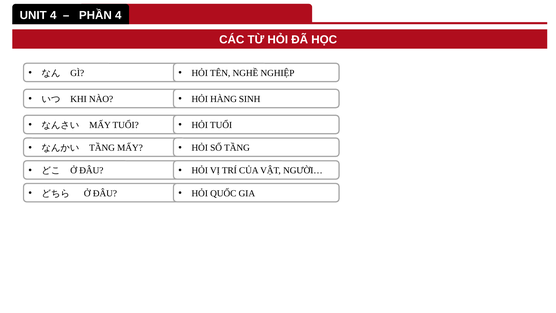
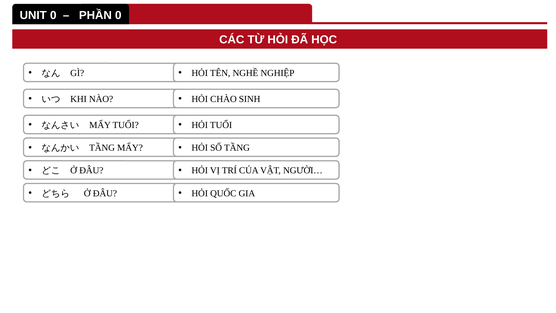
UNIT 4: 4 -> 0 (53, 15)
PHẦN 4: 4 -> 0 (118, 15)
HÀNG: HÀNG -> CHÀO (223, 99)
